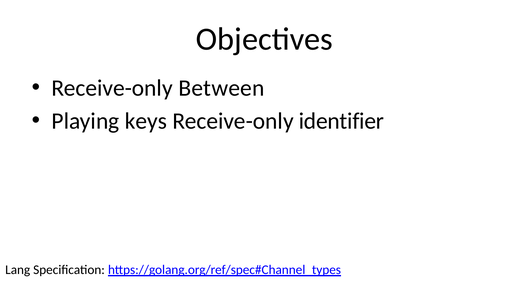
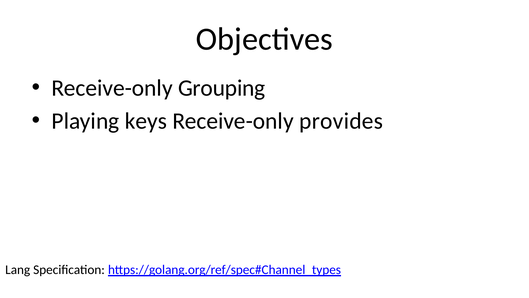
Between: Between -> Grouping (222, 88)
identifier: identifier -> provides (341, 121)
